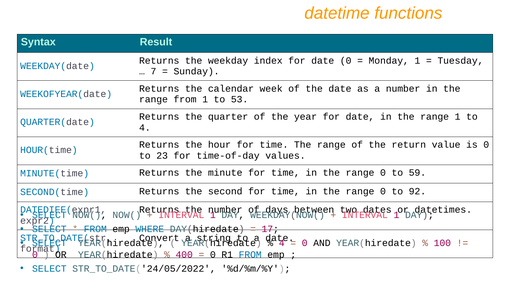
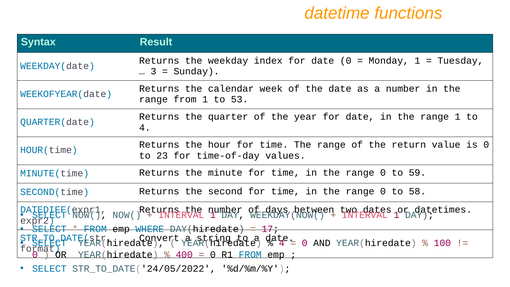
7: 7 -> 3 (154, 71)
92: 92 -> 58 (417, 191)
